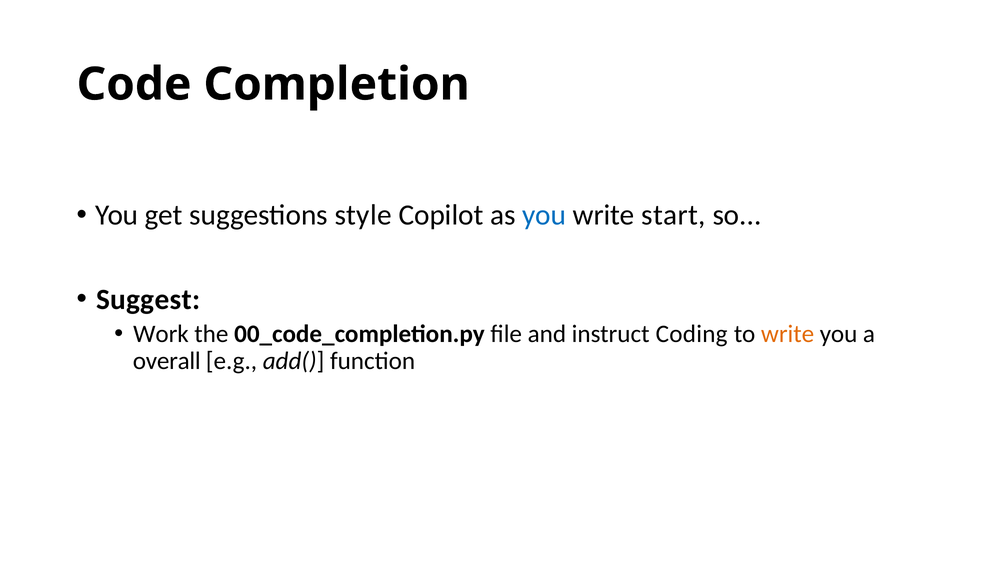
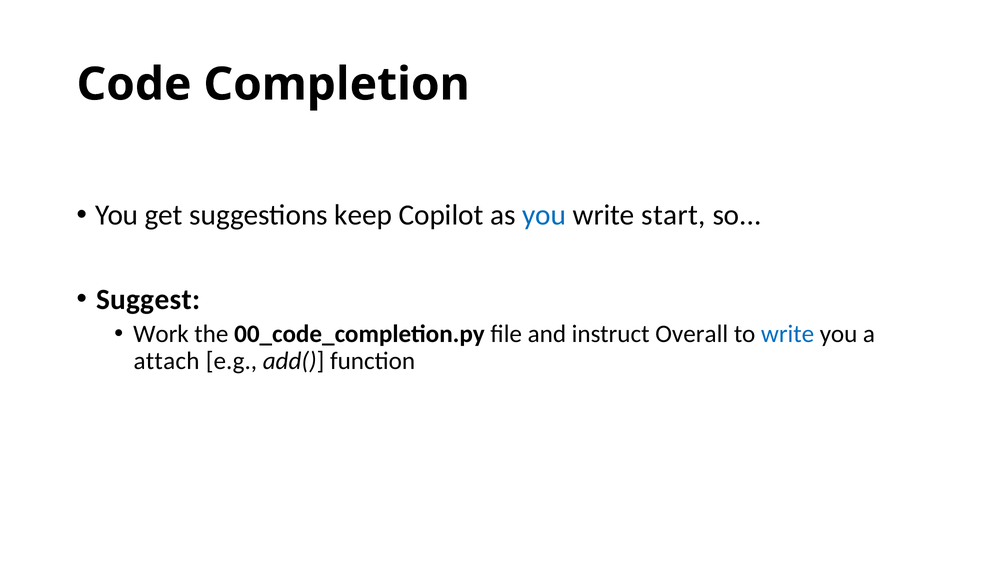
style: style -> keep (363, 215)
Coding: Coding -> Overall (692, 334)
write colour: orange -> blue (788, 334)
overall: overall -> attach (167, 361)
